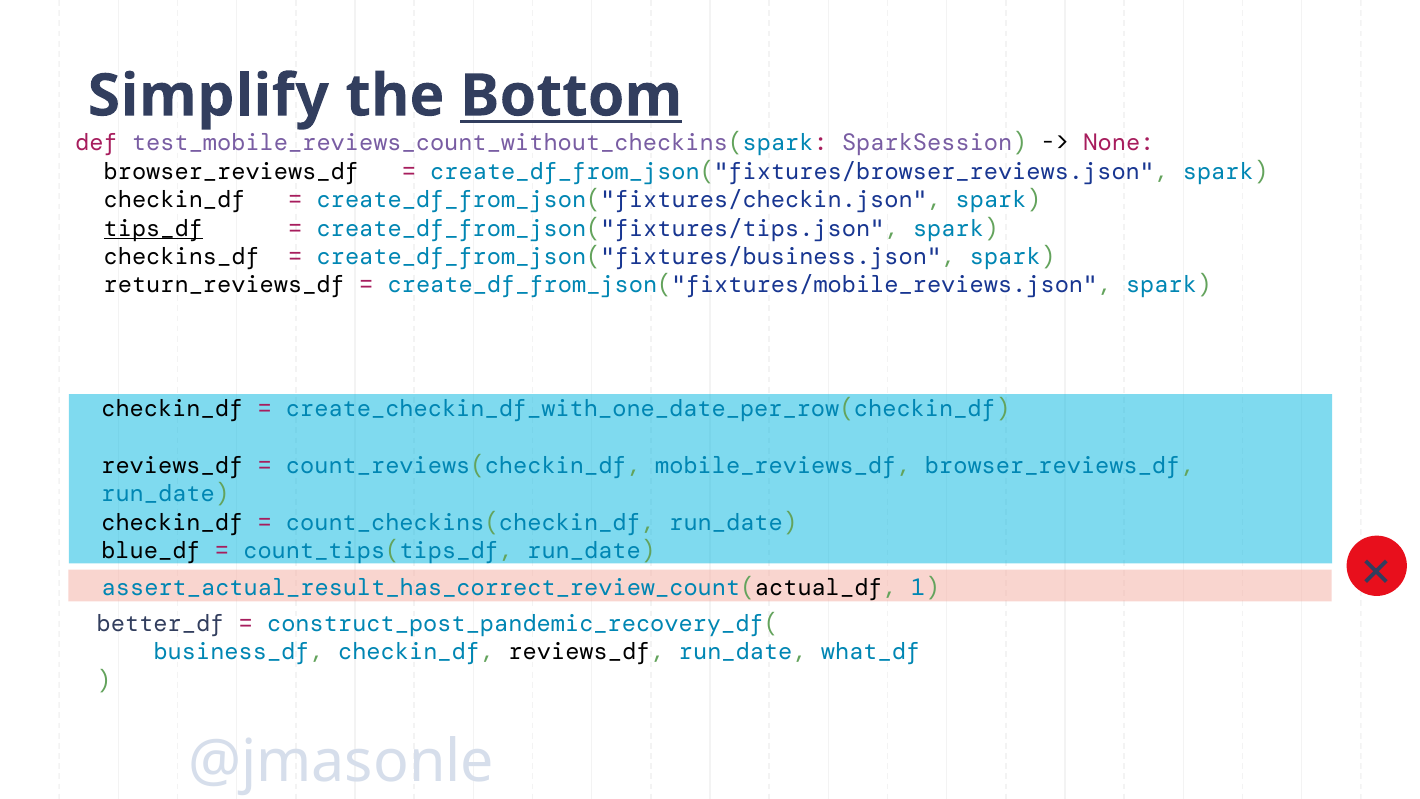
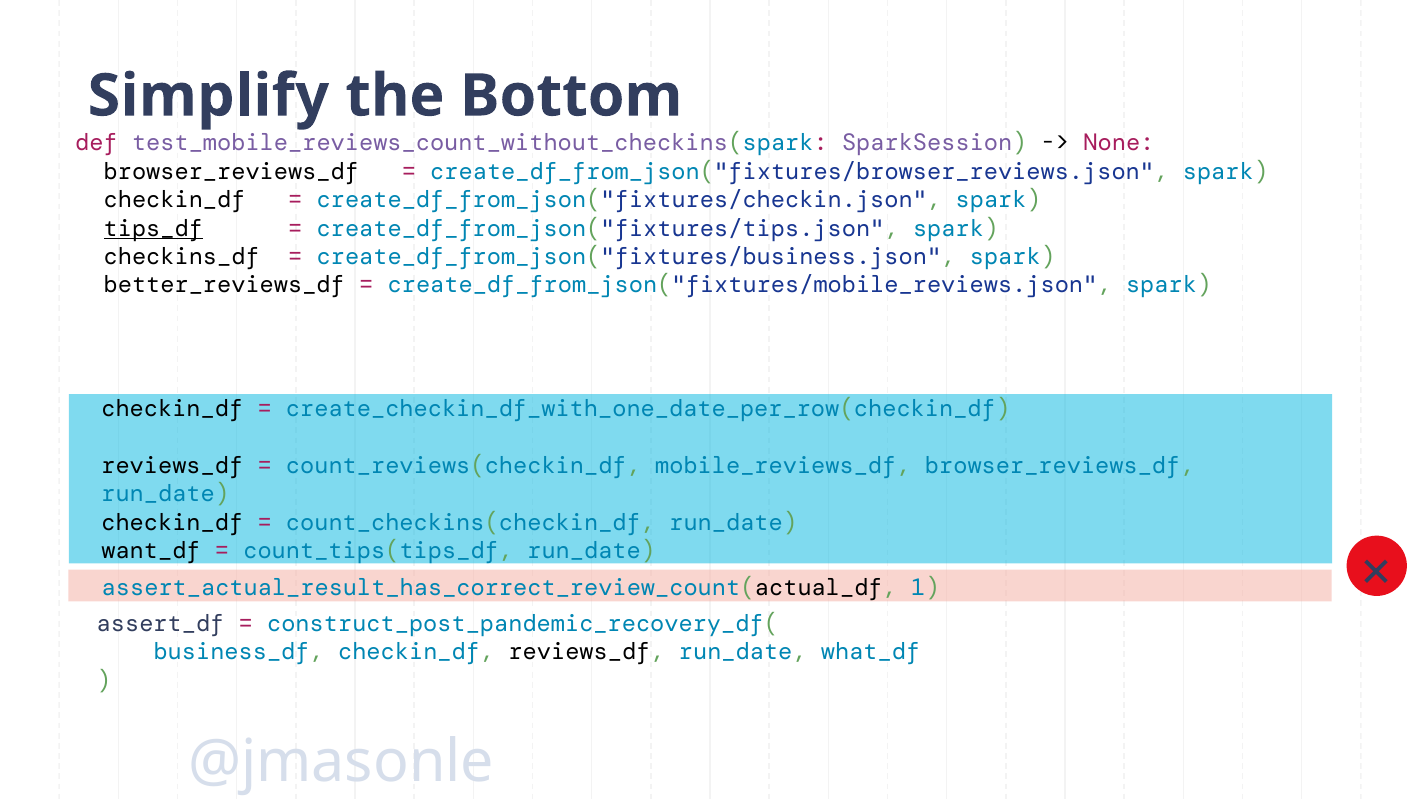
Bottom underline: present -> none (571, 96)
return_reviews_df: return_reviews_df -> better_reviews_df (224, 285)
blue_df: blue_df -> want_df (151, 550)
better_df: better_df -> assert_df (161, 623)
